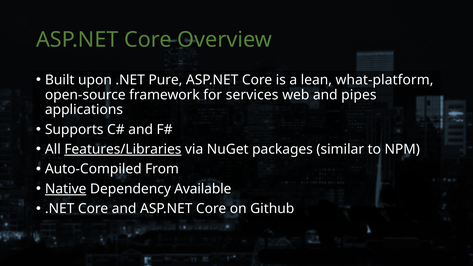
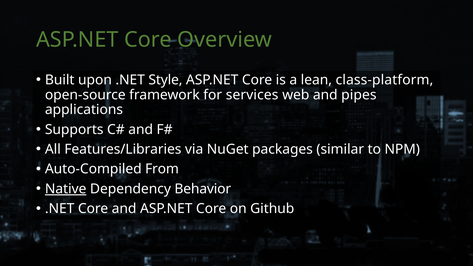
Pure: Pure -> Style (165, 80)
what-platform: what-platform -> class-platform (384, 80)
Features/Libraries underline: present -> none (123, 149)
Available: Available -> Behavior (203, 189)
